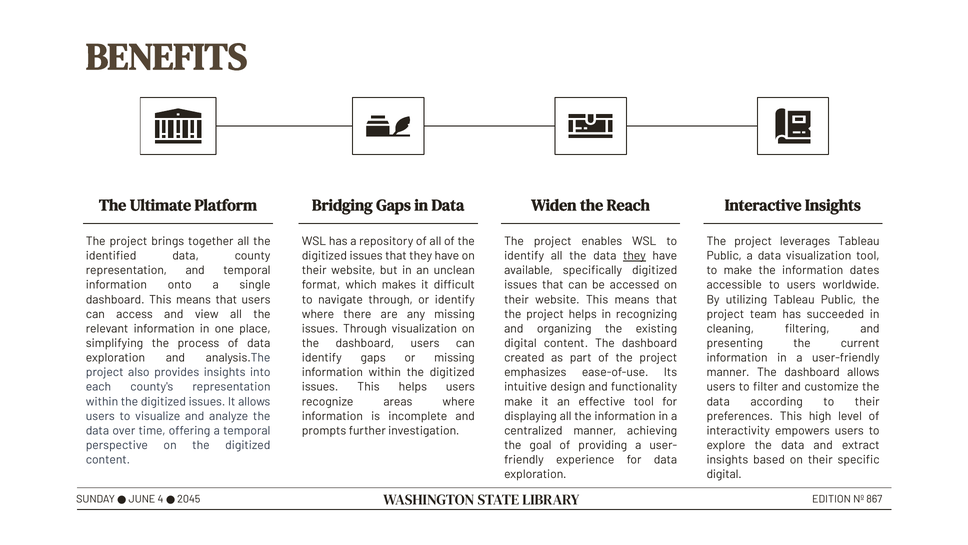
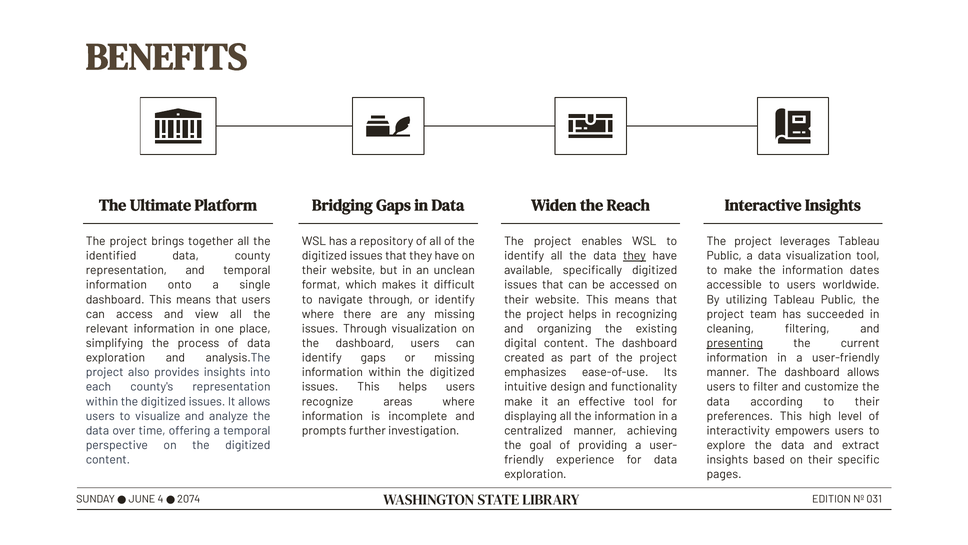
presenting underline: none -> present (735, 343)
digital: digital -> pages (724, 474)
867: 867 -> 031 (874, 499)
2045: 2045 -> 2074 (189, 499)
